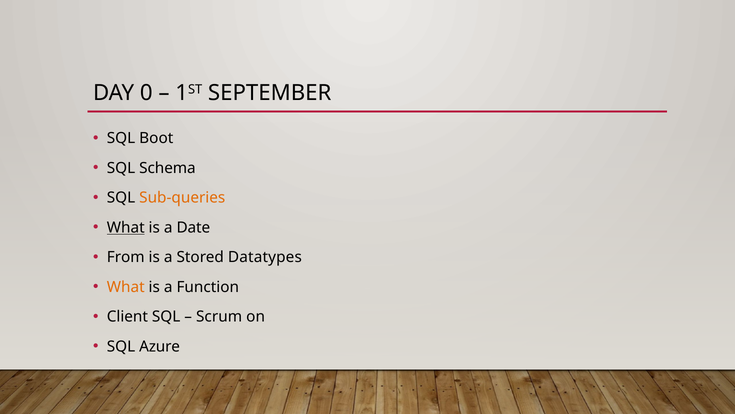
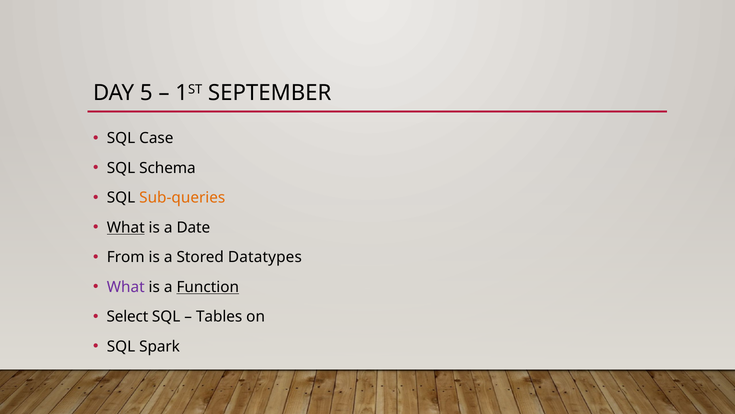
0: 0 -> 5 (146, 93)
Boot: Boot -> Case (156, 138)
What colour: orange -> purple (126, 287)
Function underline: none -> present (208, 287)
Client: Client -> Select (127, 316)
Scrum: Scrum -> Tables (219, 316)
Azure: Azure -> Spark (160, 346)
